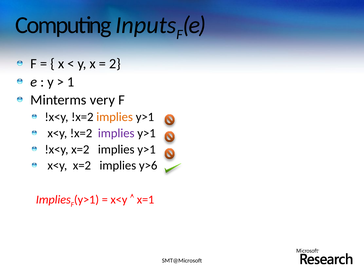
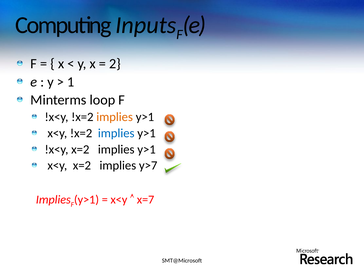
very: very -> loop (102, 100)
implies colour: purple -> blue (116, 133)
y>6: y>6 -> y>7 (148, 166)
x=1: x=1 -> x=7 (146, 200)
